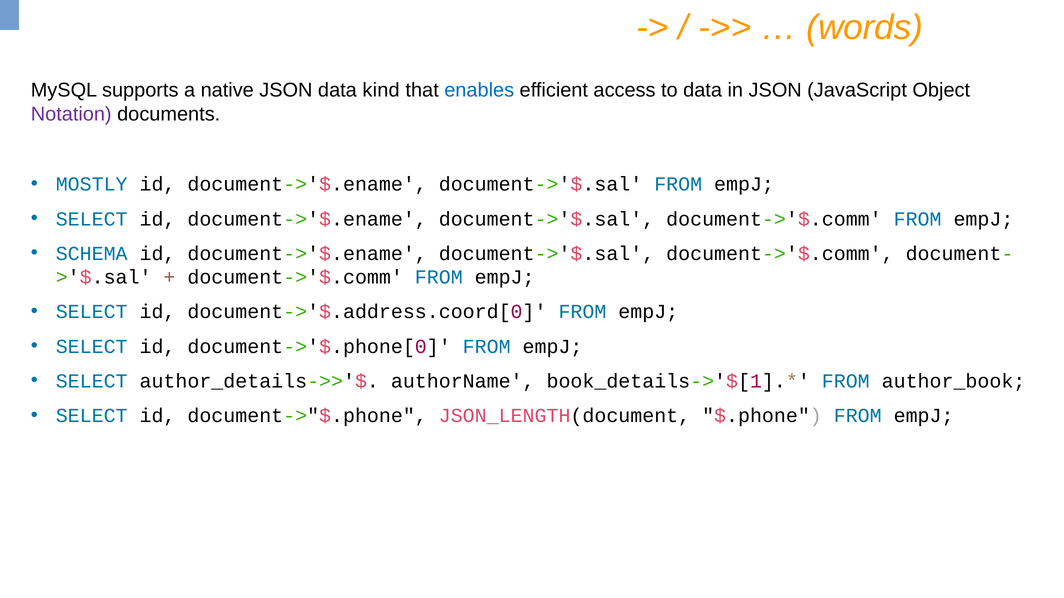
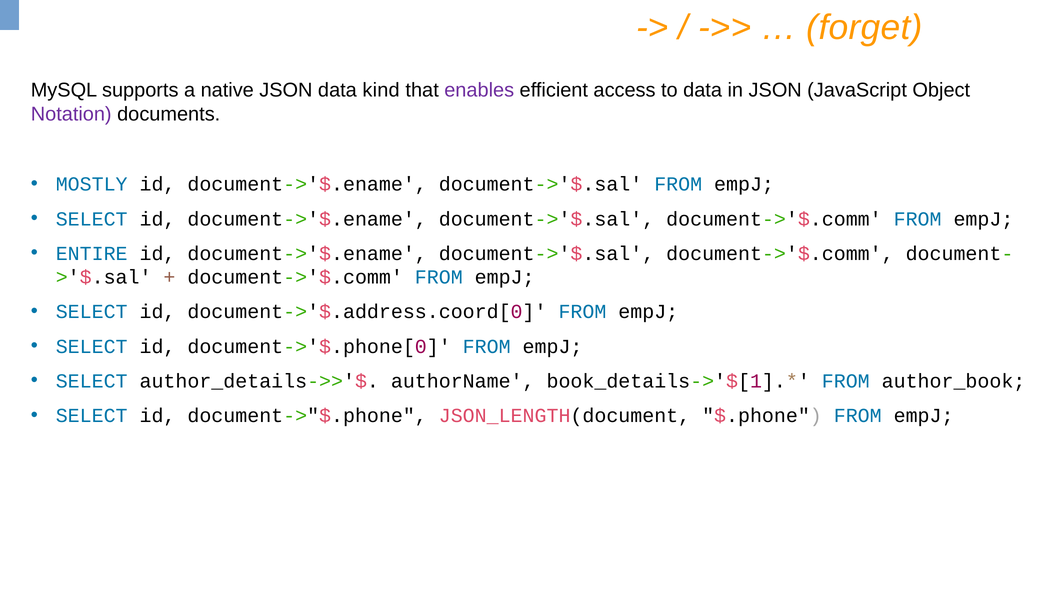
words: words -> forget (865, 28)
enables colour: blue -> purple (479, 90)
SCHEMA: SCHEMA -> ENTIRE (92, 254)
